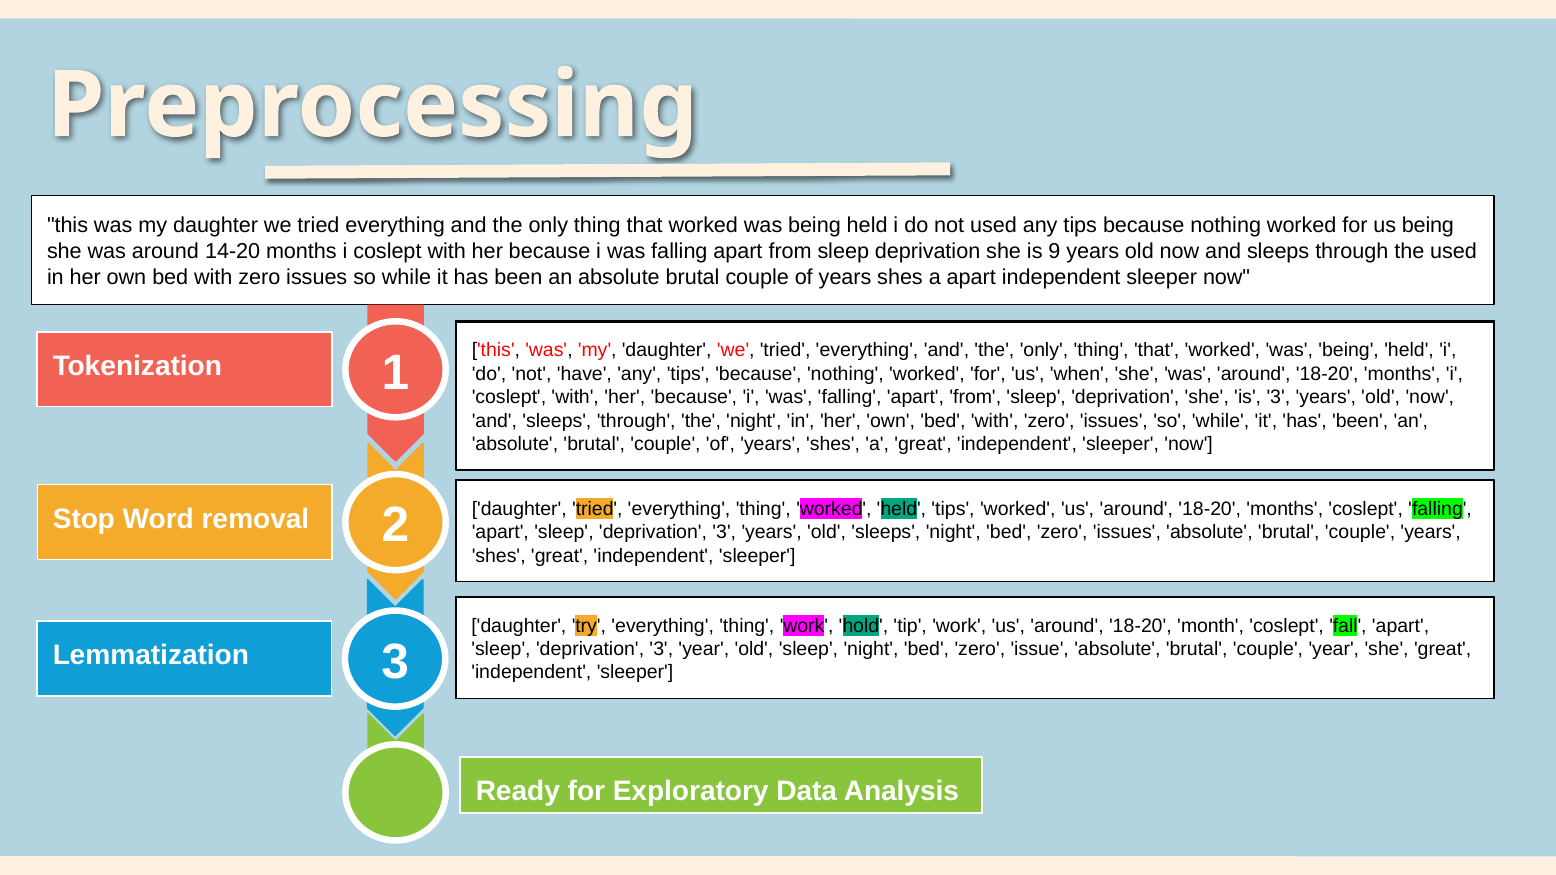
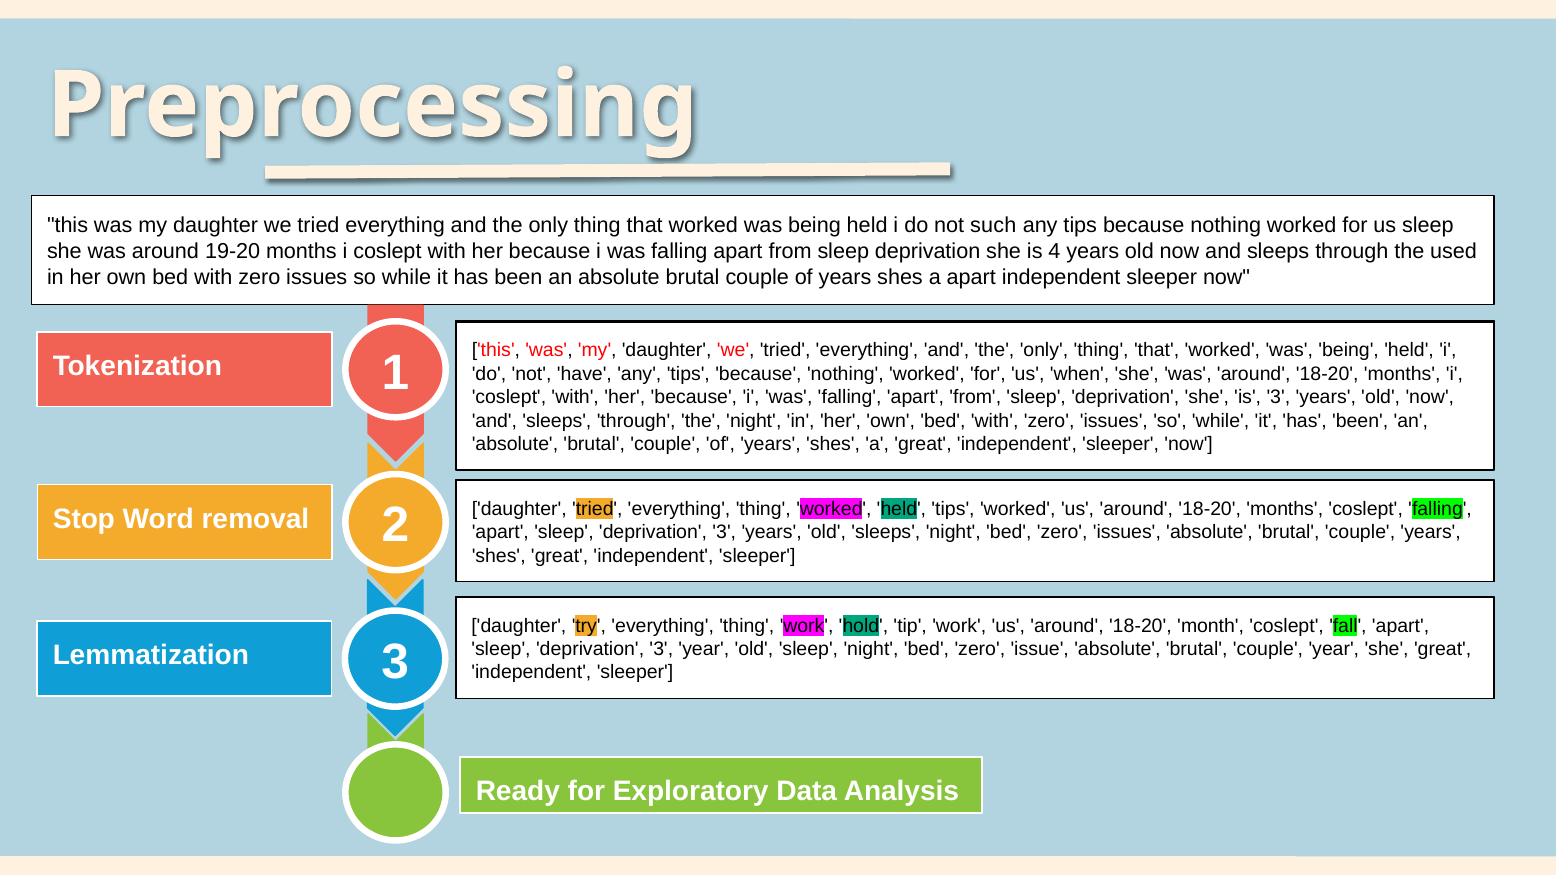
not used: used -> such (993, 225)
us being: being -> sleep (1428, 225)
14-20: 14-20 -> 19-20 (233, 251)
9: 9 -> 4 (1054, 251)
